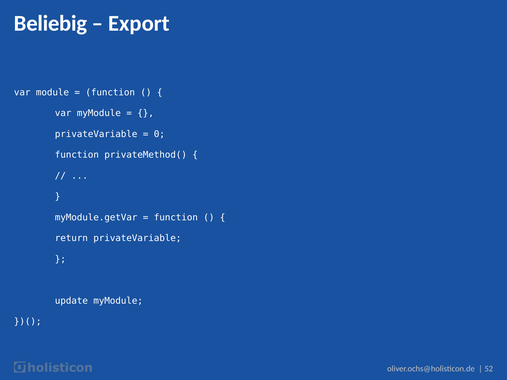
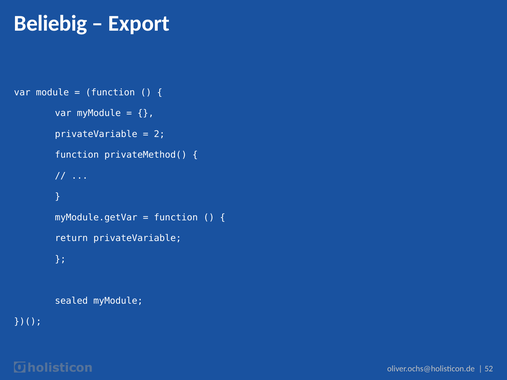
0: 0 -> 2 (159, 134)
update: update -> sealed (71, 301)
